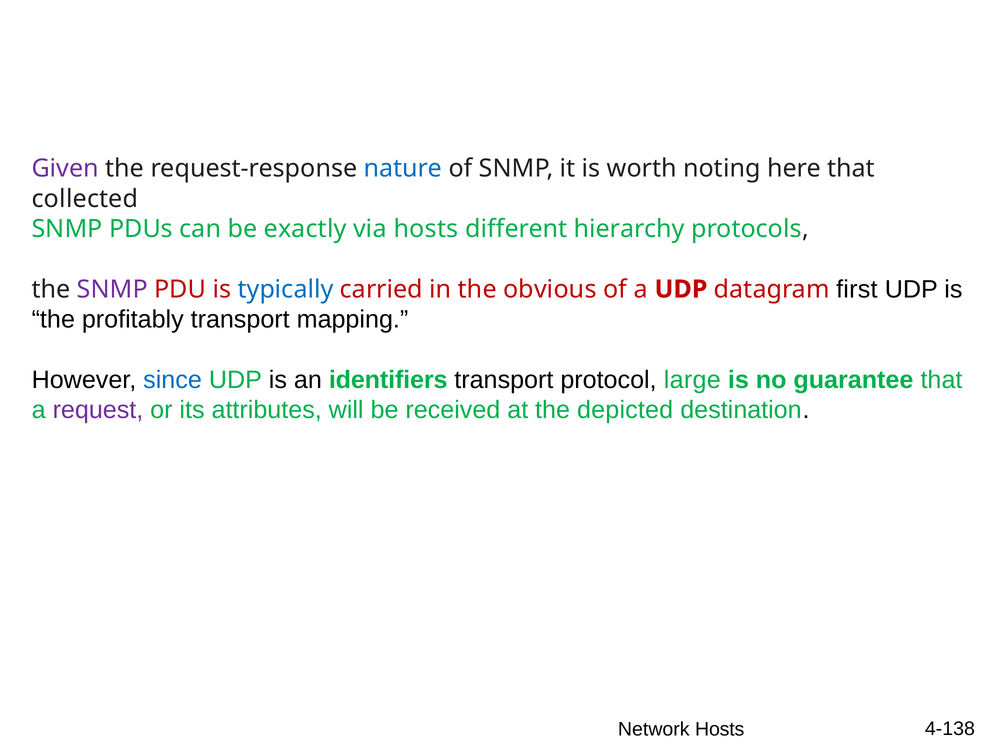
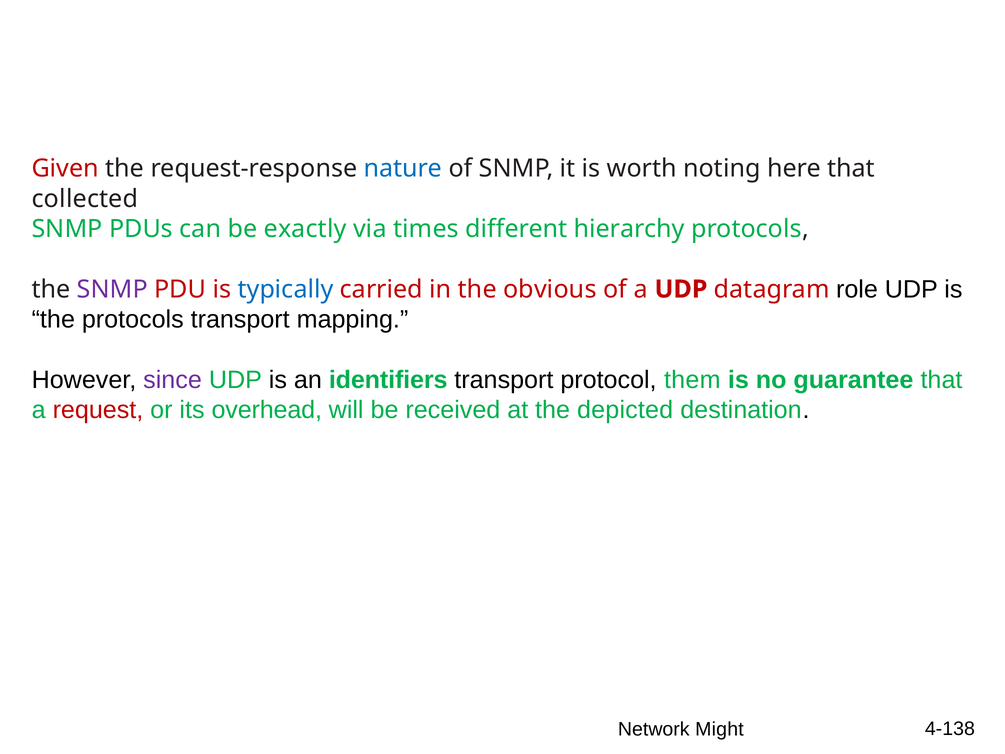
Given colour: purple -> red (65, 169)
via hosts: hosts -> times (426, 229)
first: first -> role (857, 289)
the profitably: profitably -> protocols (133, 319)
since colour: blue -> purple (173, 380)
large: large -> them (692, 380)
request colour: purple -> red (98, 410)
attributes: attributes -> overhead (267, 410)
Network Hosts: Hosts -> Might (719, 729)
